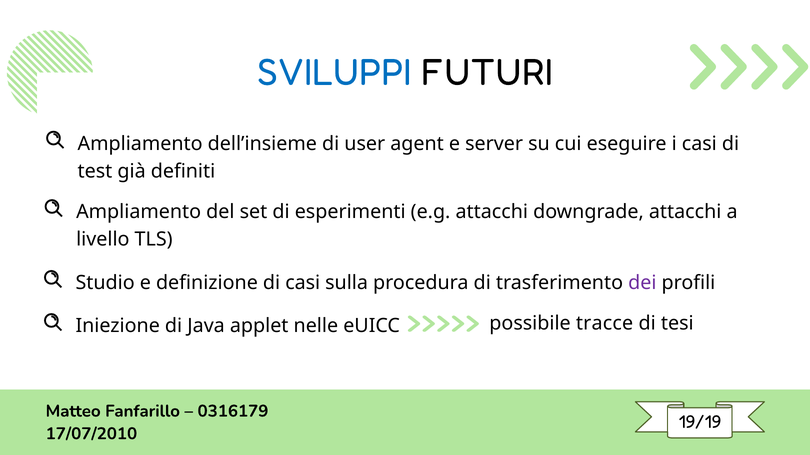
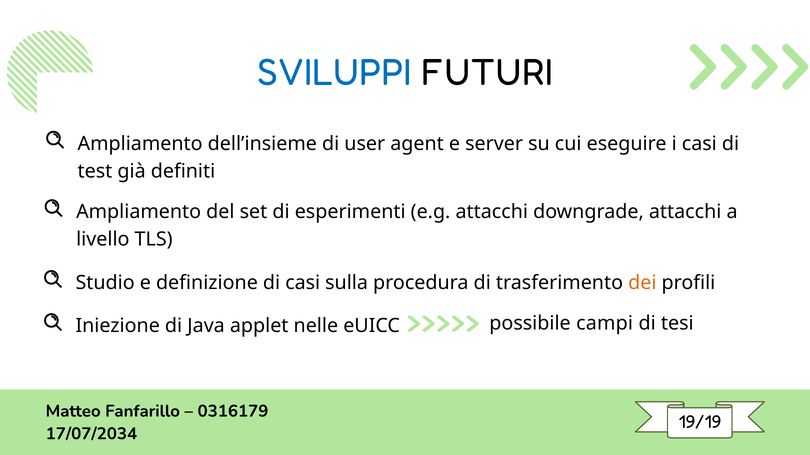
dei colour: purple -> orange (642, 283)
tracce: tracce -> campi (605, 324)
17/07/2010: 17/07/2010 -> 17/07/2034 (91, 434)
